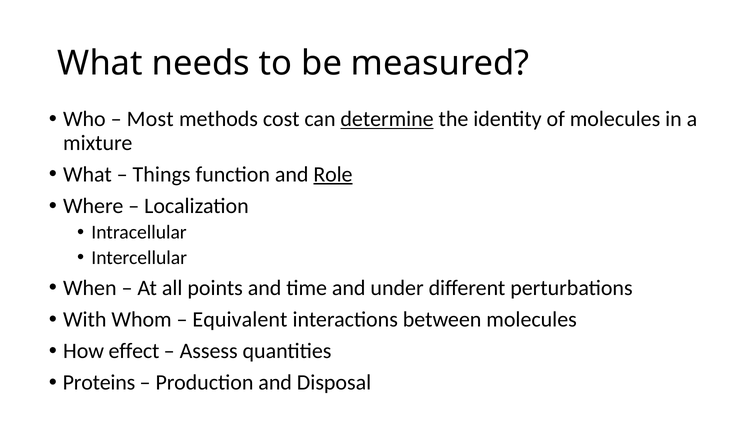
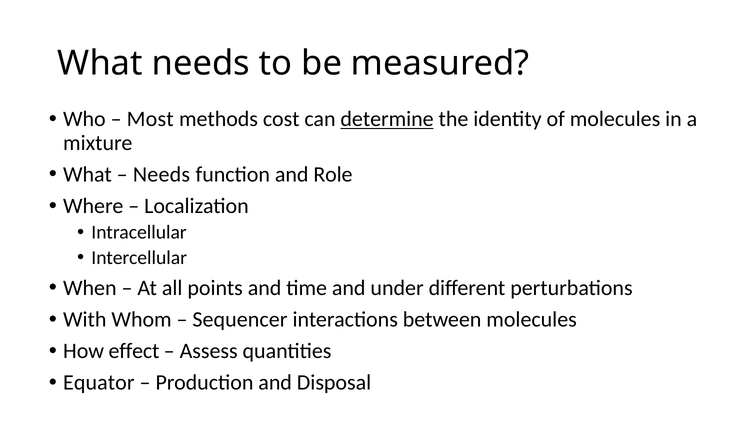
Things: Things -> Needs (162, 175)
Role underline: present -> none (333, 175)
Equivalent: Equivalent -> Sequencer (240, 320)
Proteins: Proteins -> Equator (99, 383)
